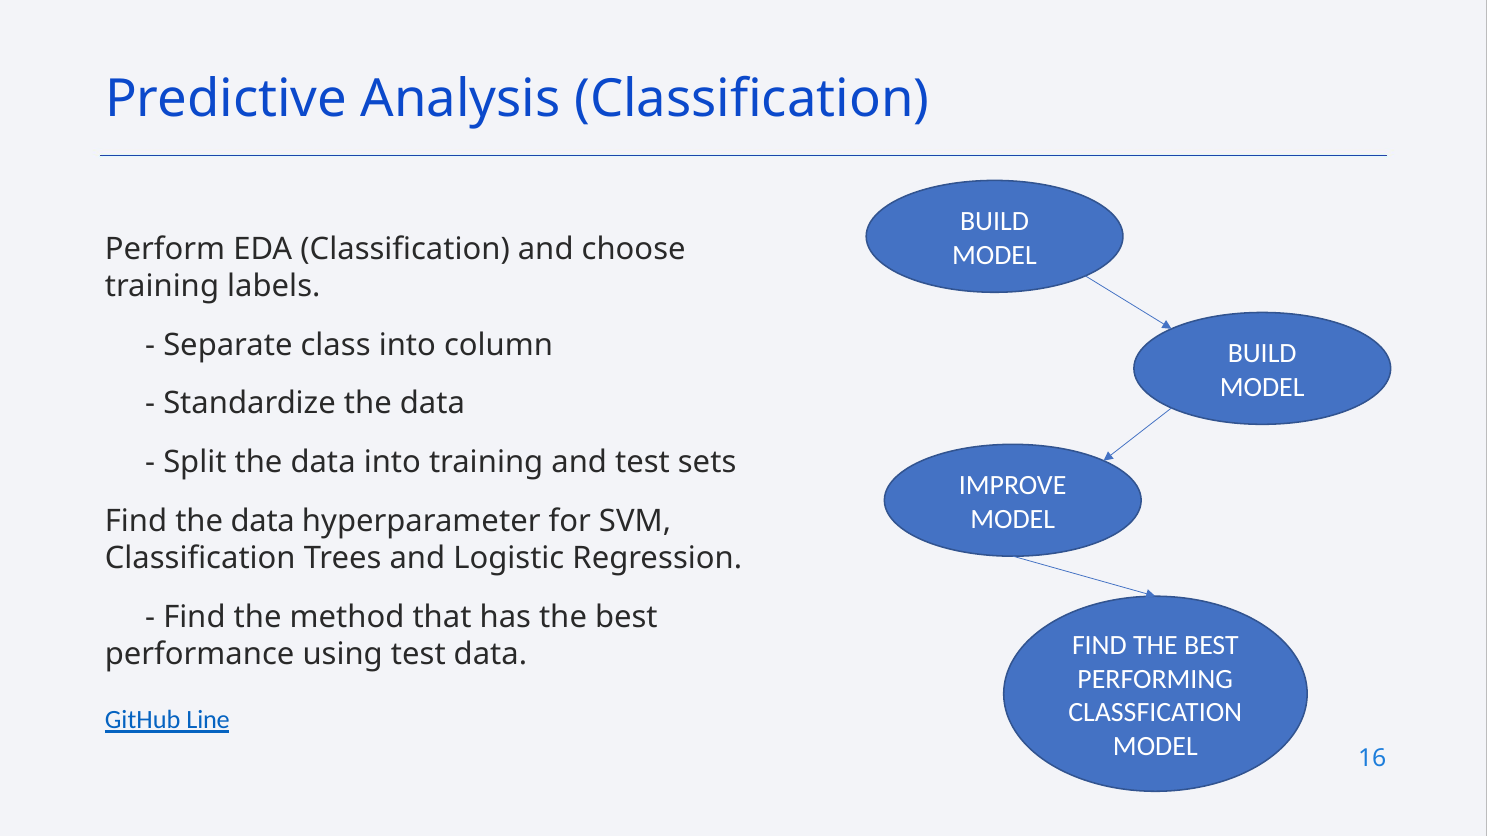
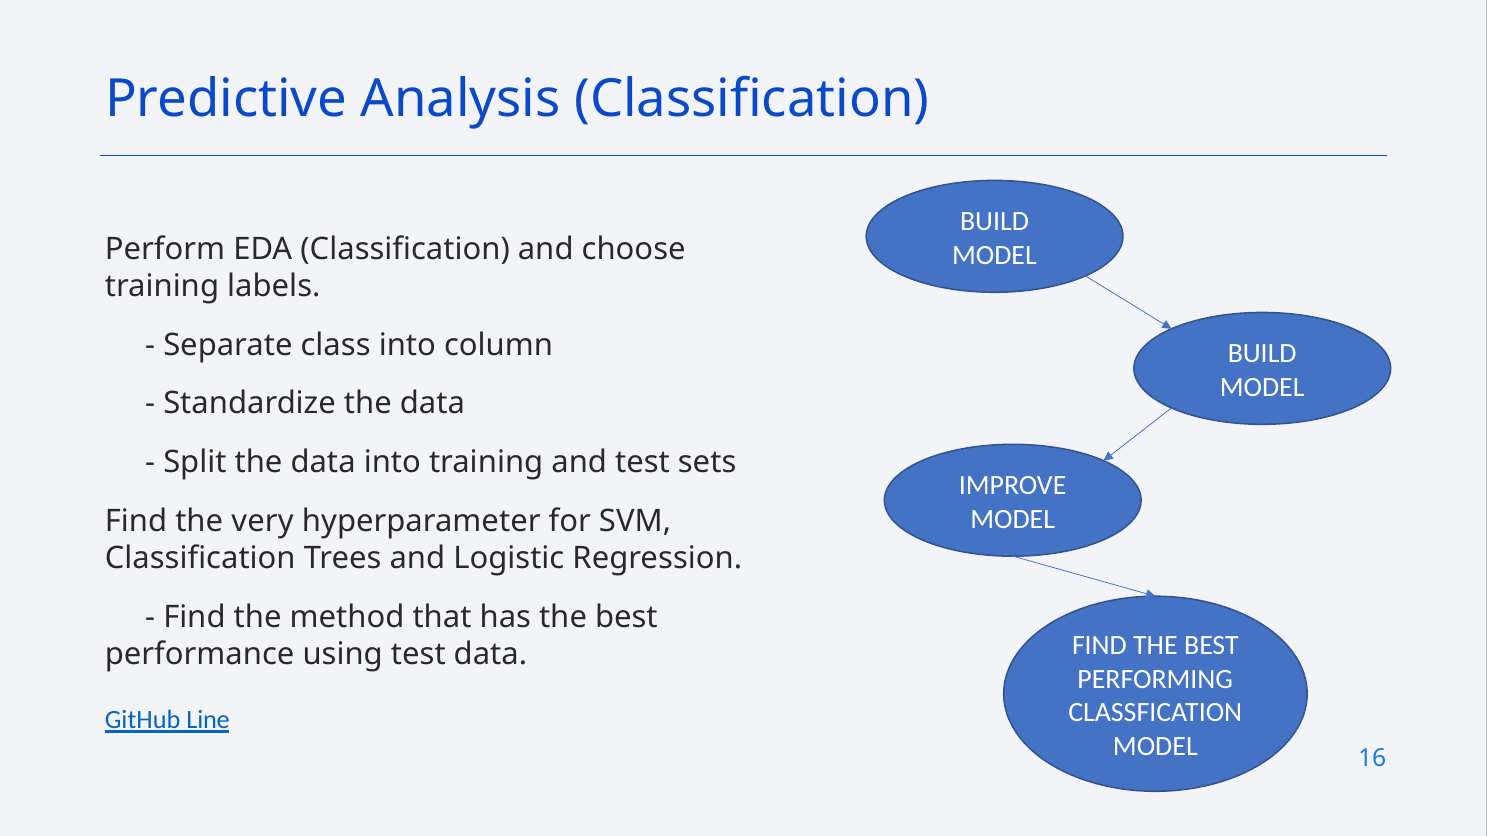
Find the data: data -> very (263, 522)
